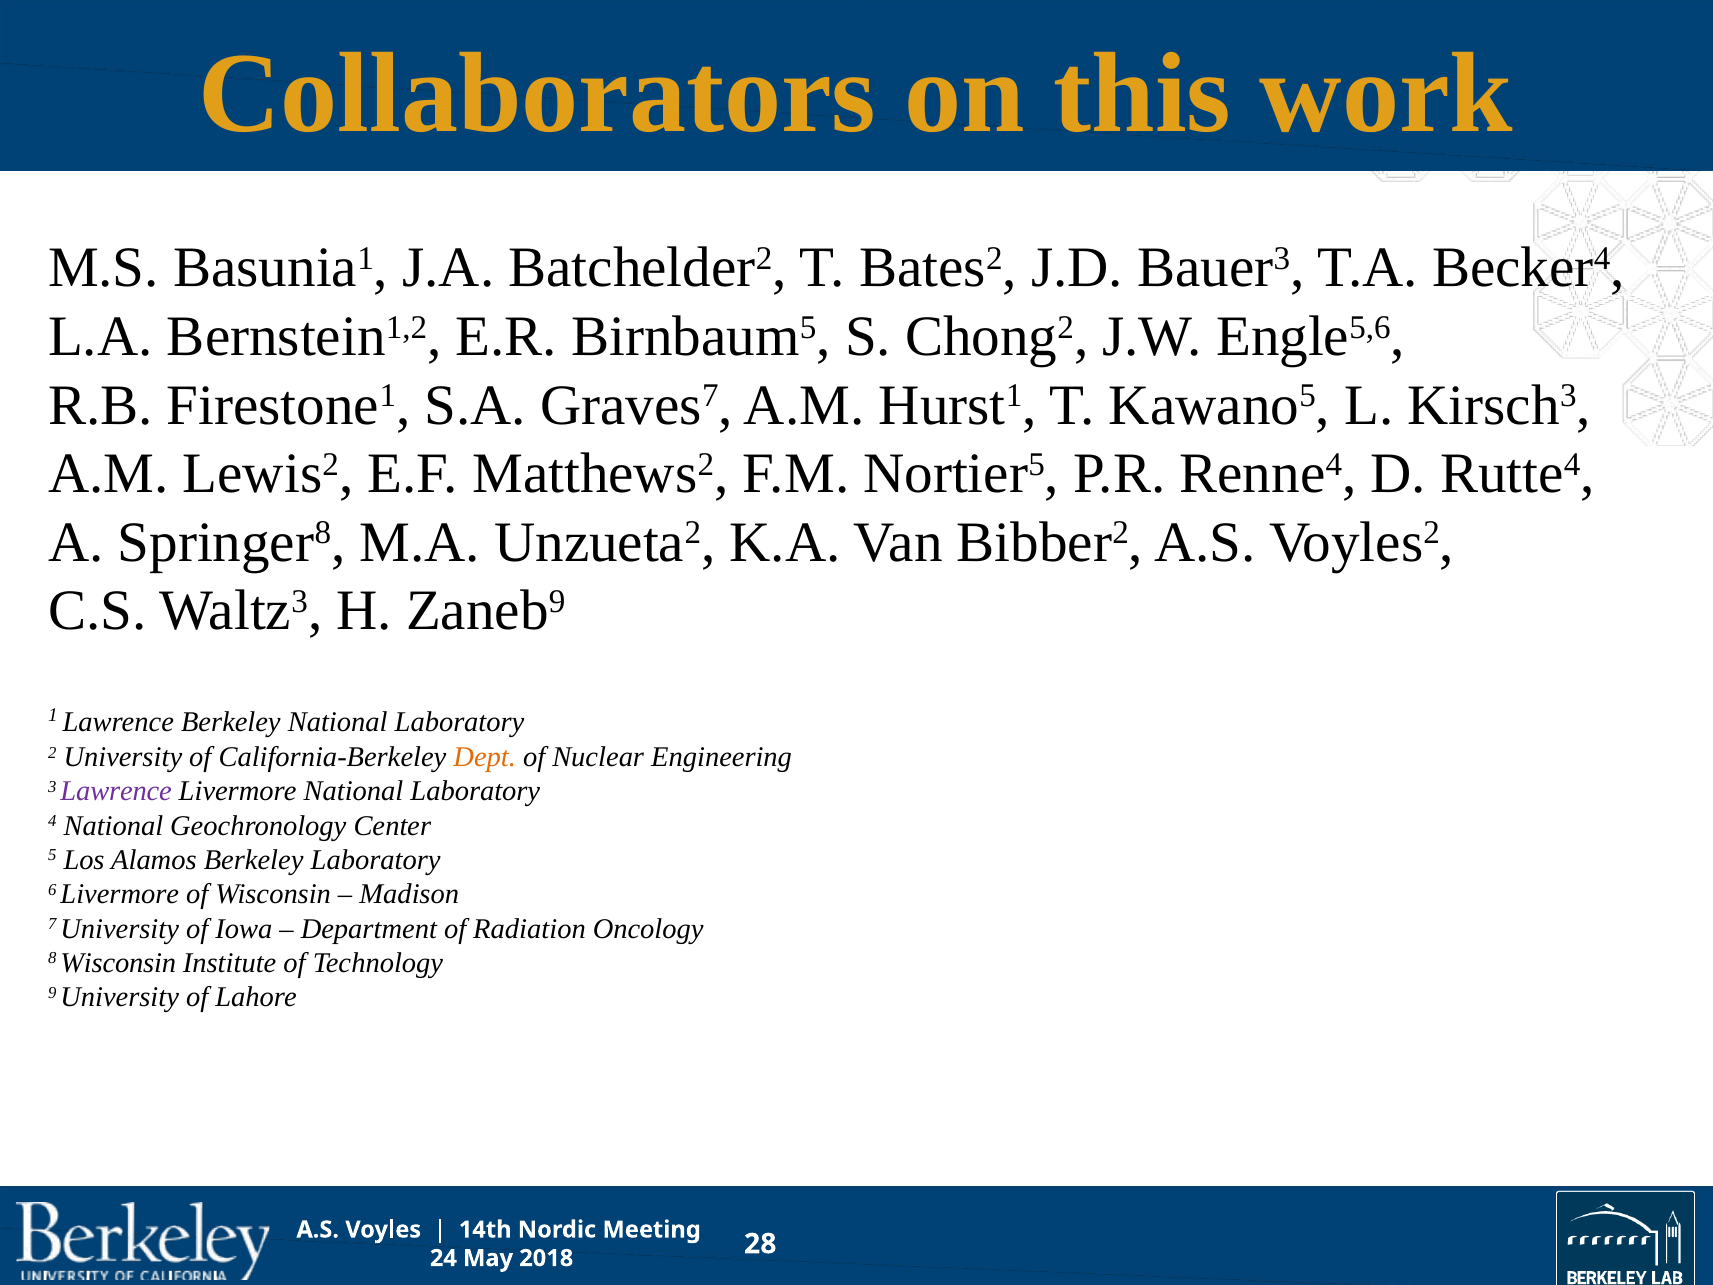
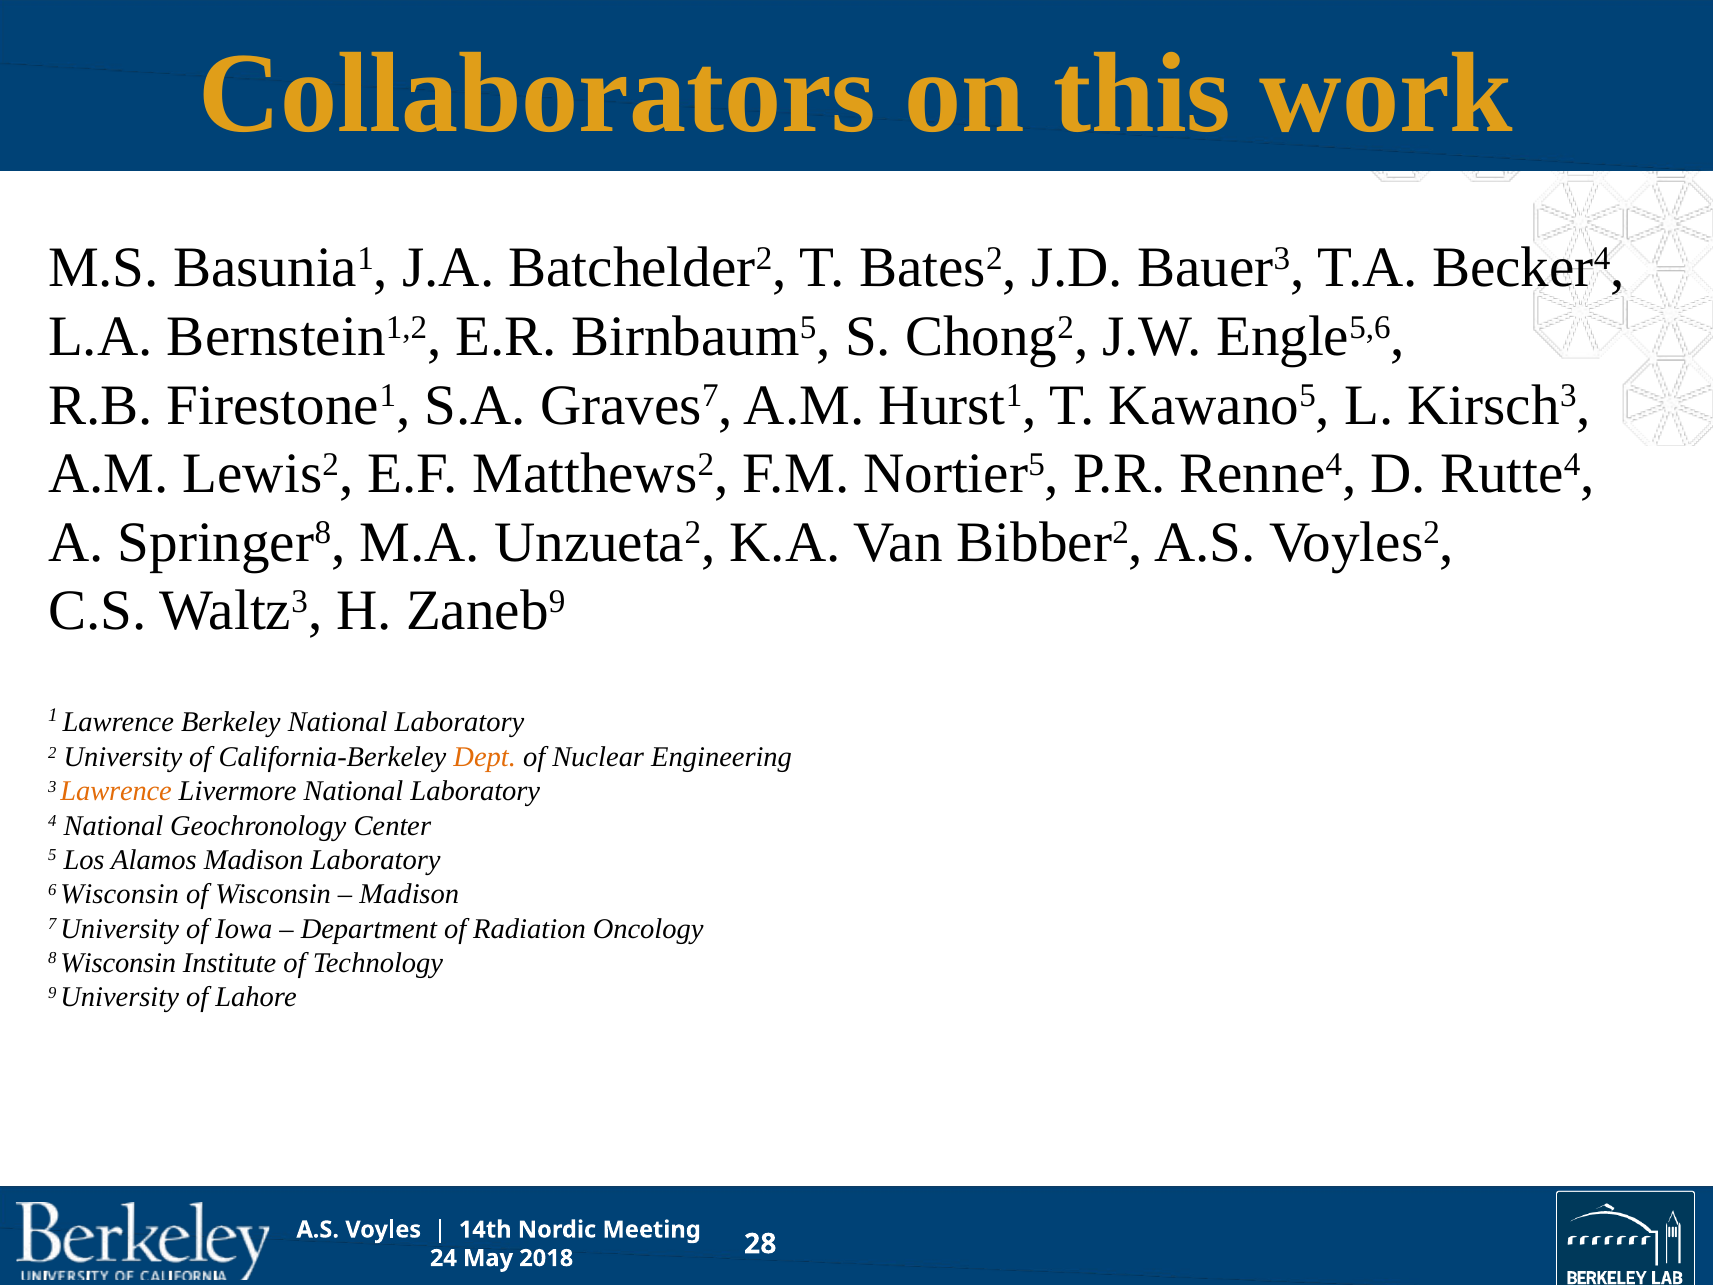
Lawrence colour: purple -> orange (116, 791)
Alamos Berkeley: Berkeley -> Madison (254, 860)
6 Livermore: Livermore -> Wisconsin (120, 894)
